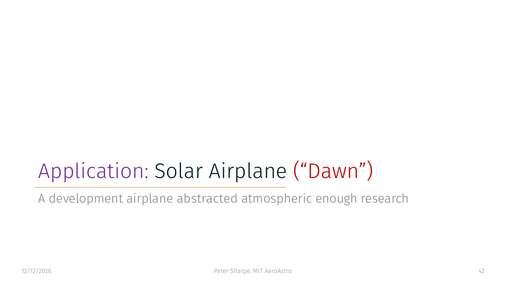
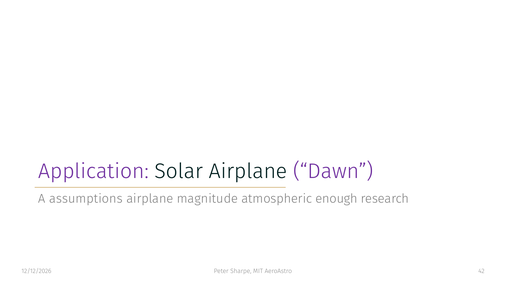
Dawn colour: red -> purple (333, 172)
development: development -> assumptions (86, 199)
abstracted: abstracted -> magnitude (207, 199)
